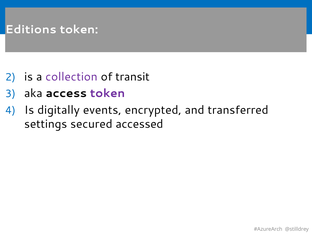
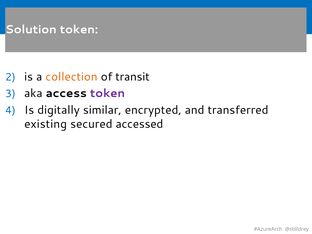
Editions: Editions -> Solution (31, 30)
collection colour: purple -> orange (72, 77)
events: events -> similar (102, 110)
settings: settings -> existing (46, 124)
